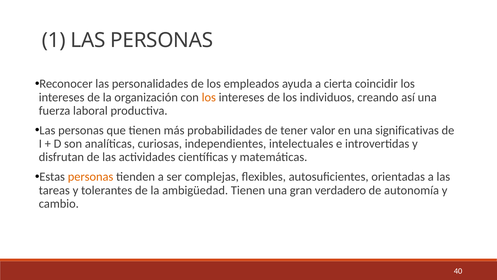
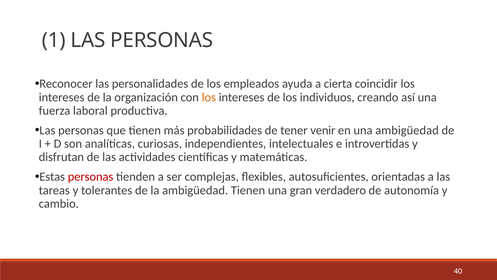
valor: valor -> venir (323, 130)
una significativas: significativas -> ambigüedad (407, 130)
personas colour: orange -> red (91, 177)
